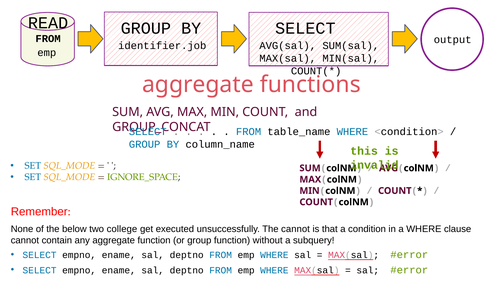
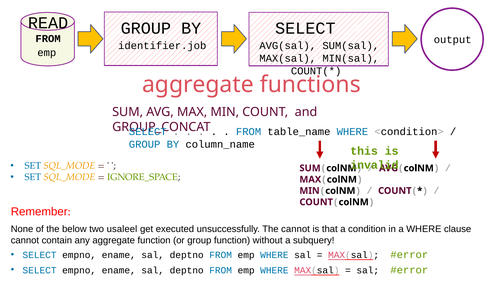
college: college -> usaleel (122, 229)
